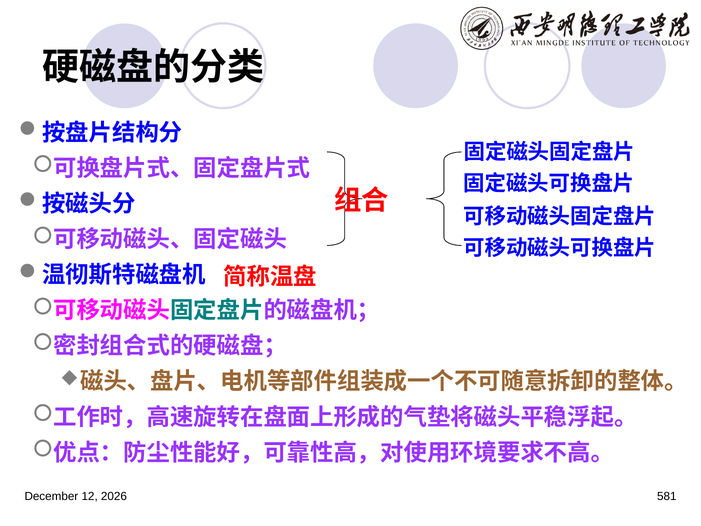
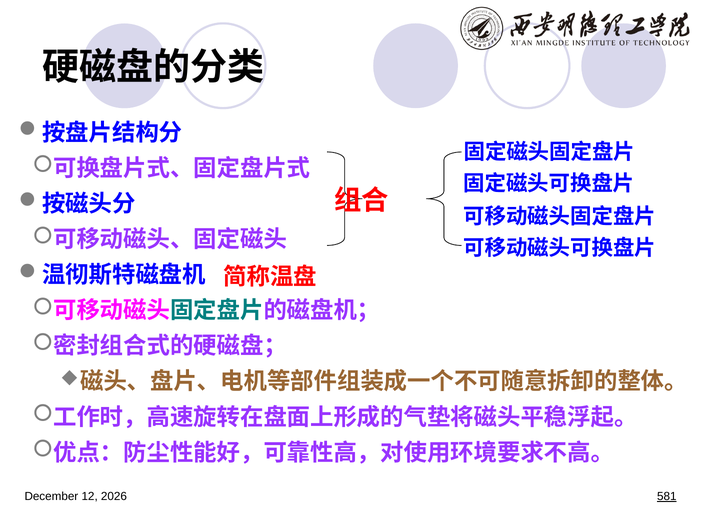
581 underline: none -> present (667, 496)
